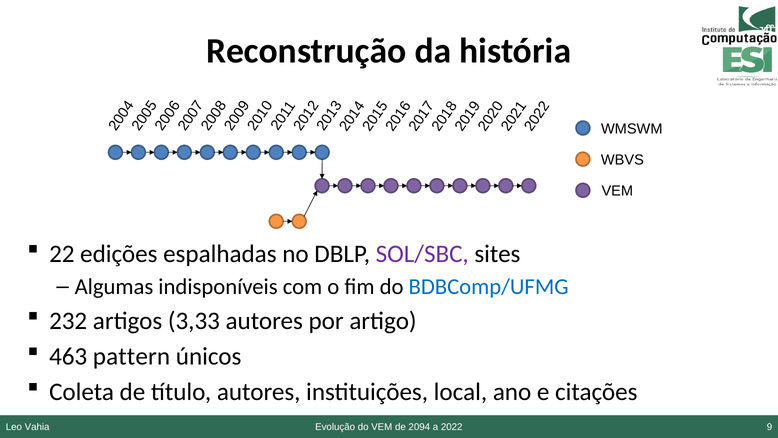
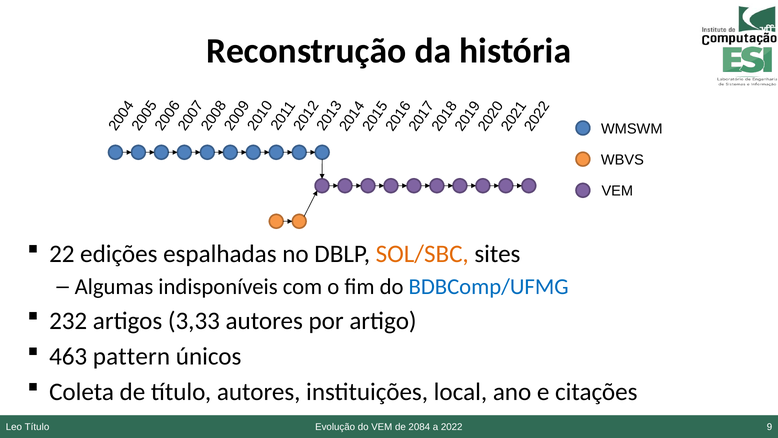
SOL/SBC colour: purple -> orange (422, 254)
Leo Vahia: Vahia -> Título (37, 427)
2094: 2094 -> 2084 (419, 427)
